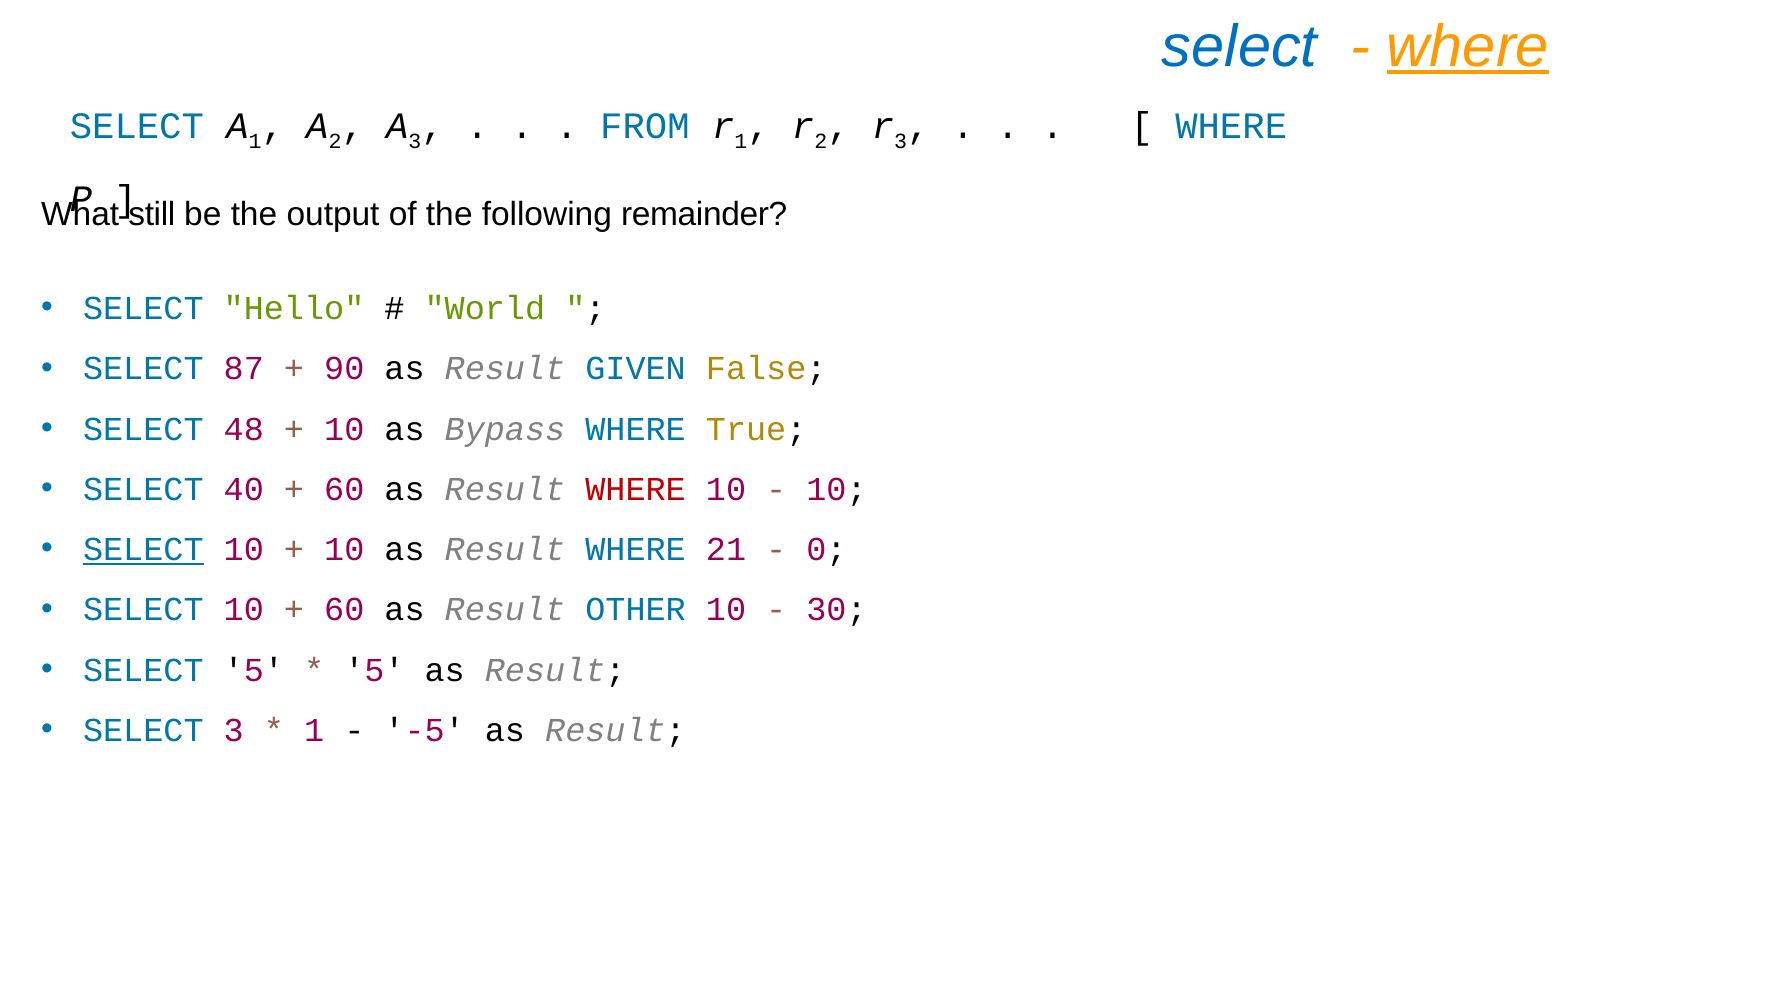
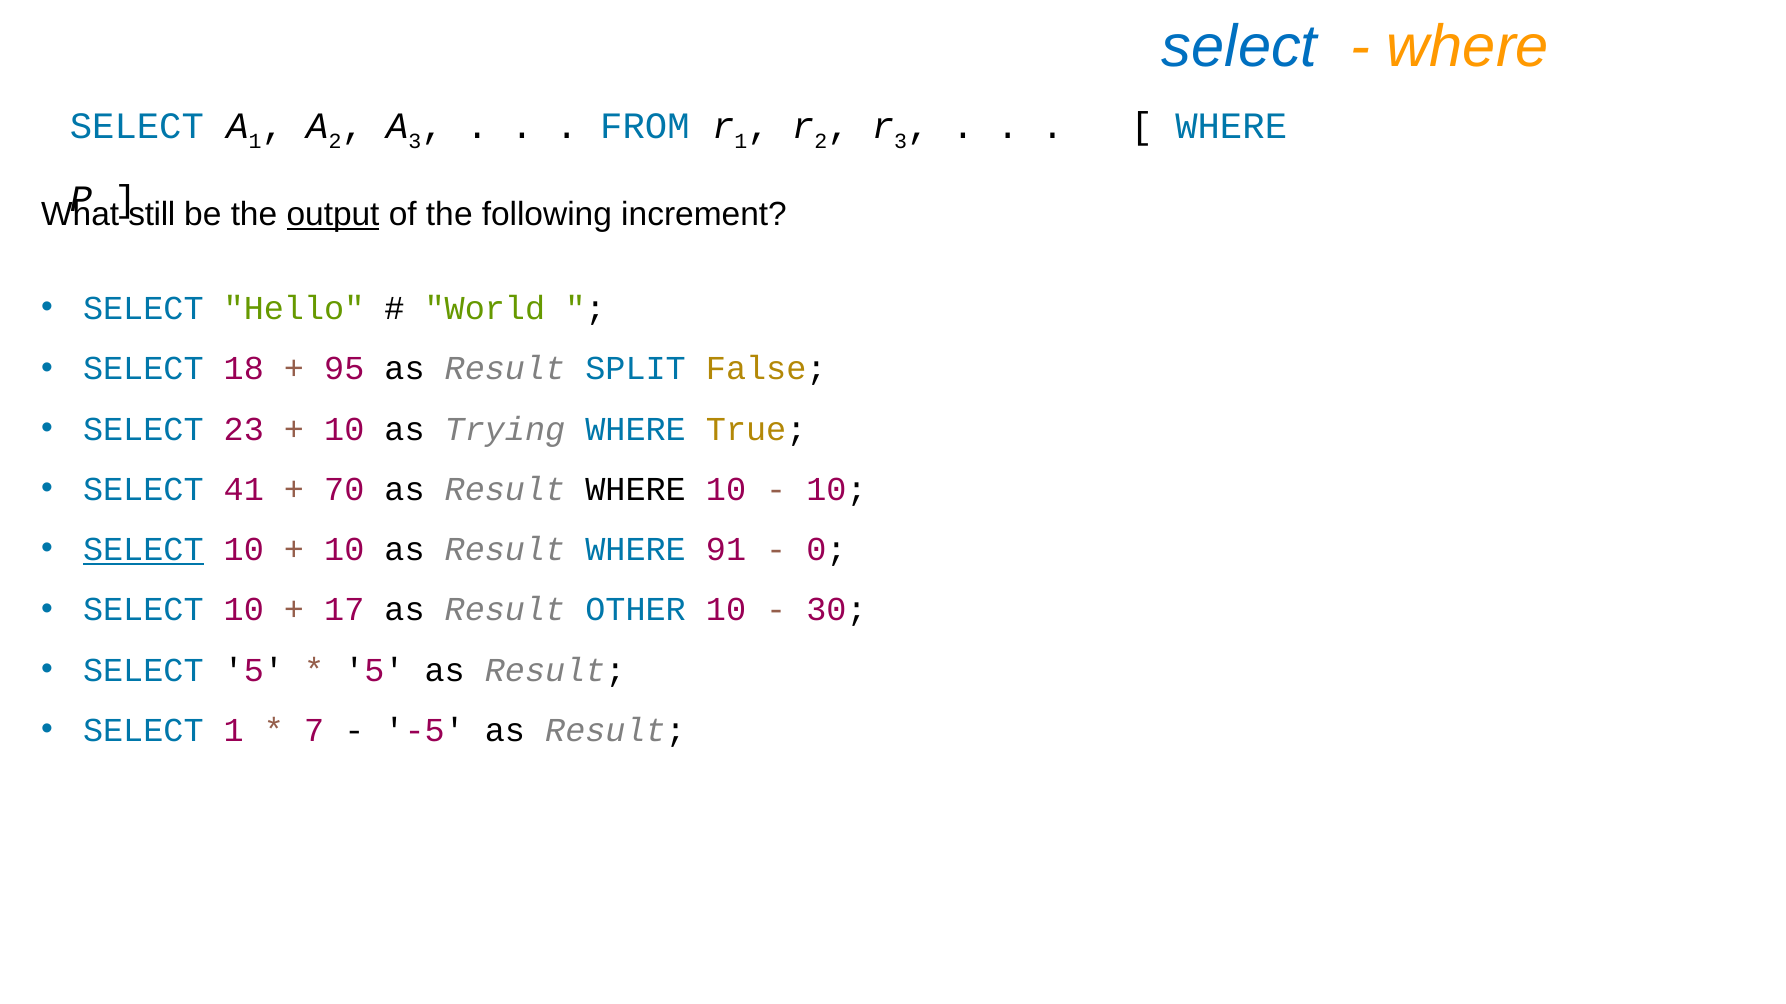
where underline: present -> none (1468, 46)
output underline: none -> present (333, 215)
remainder: remainder -> increment (704, 215)
87: 87 -> 18 (244, 369)
90: 90 -> 95 (344, 369)
GIVEN: GIVEN -> SPLIT (636, 369)
48: 48 -> 23 (244, 429)
Bypass: Bypass -> Trying (505, 429)
40: 40 -> 41 (244, 490)
60: 60 -> 70 (344, 490)
WHERE colour: red -> black (636, 490)
21: 21 -> 91 (726, 550)
60: 60 -> 17 (344, 610)
SELECT 3: 3 -> 1 (234, 731)
1: 1 -> 7 (314, 731)
